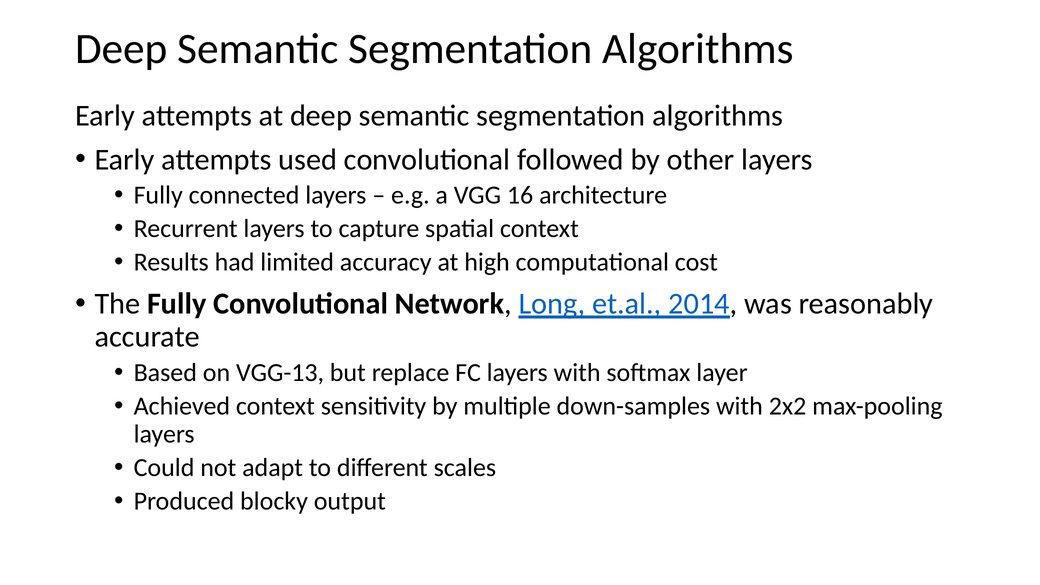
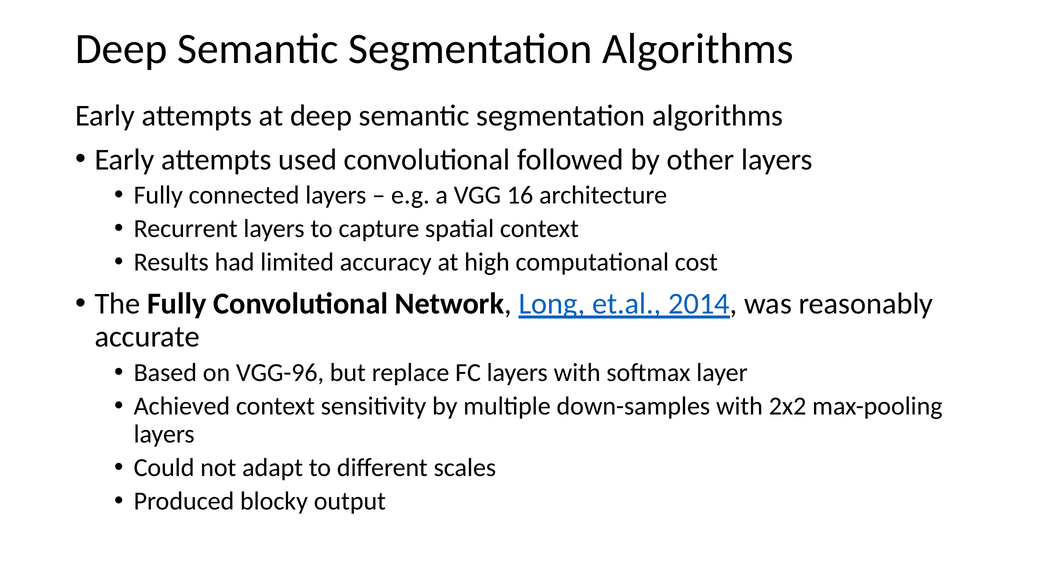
VGG-13: VGG-13 -> VGG-96 (280, 373)
